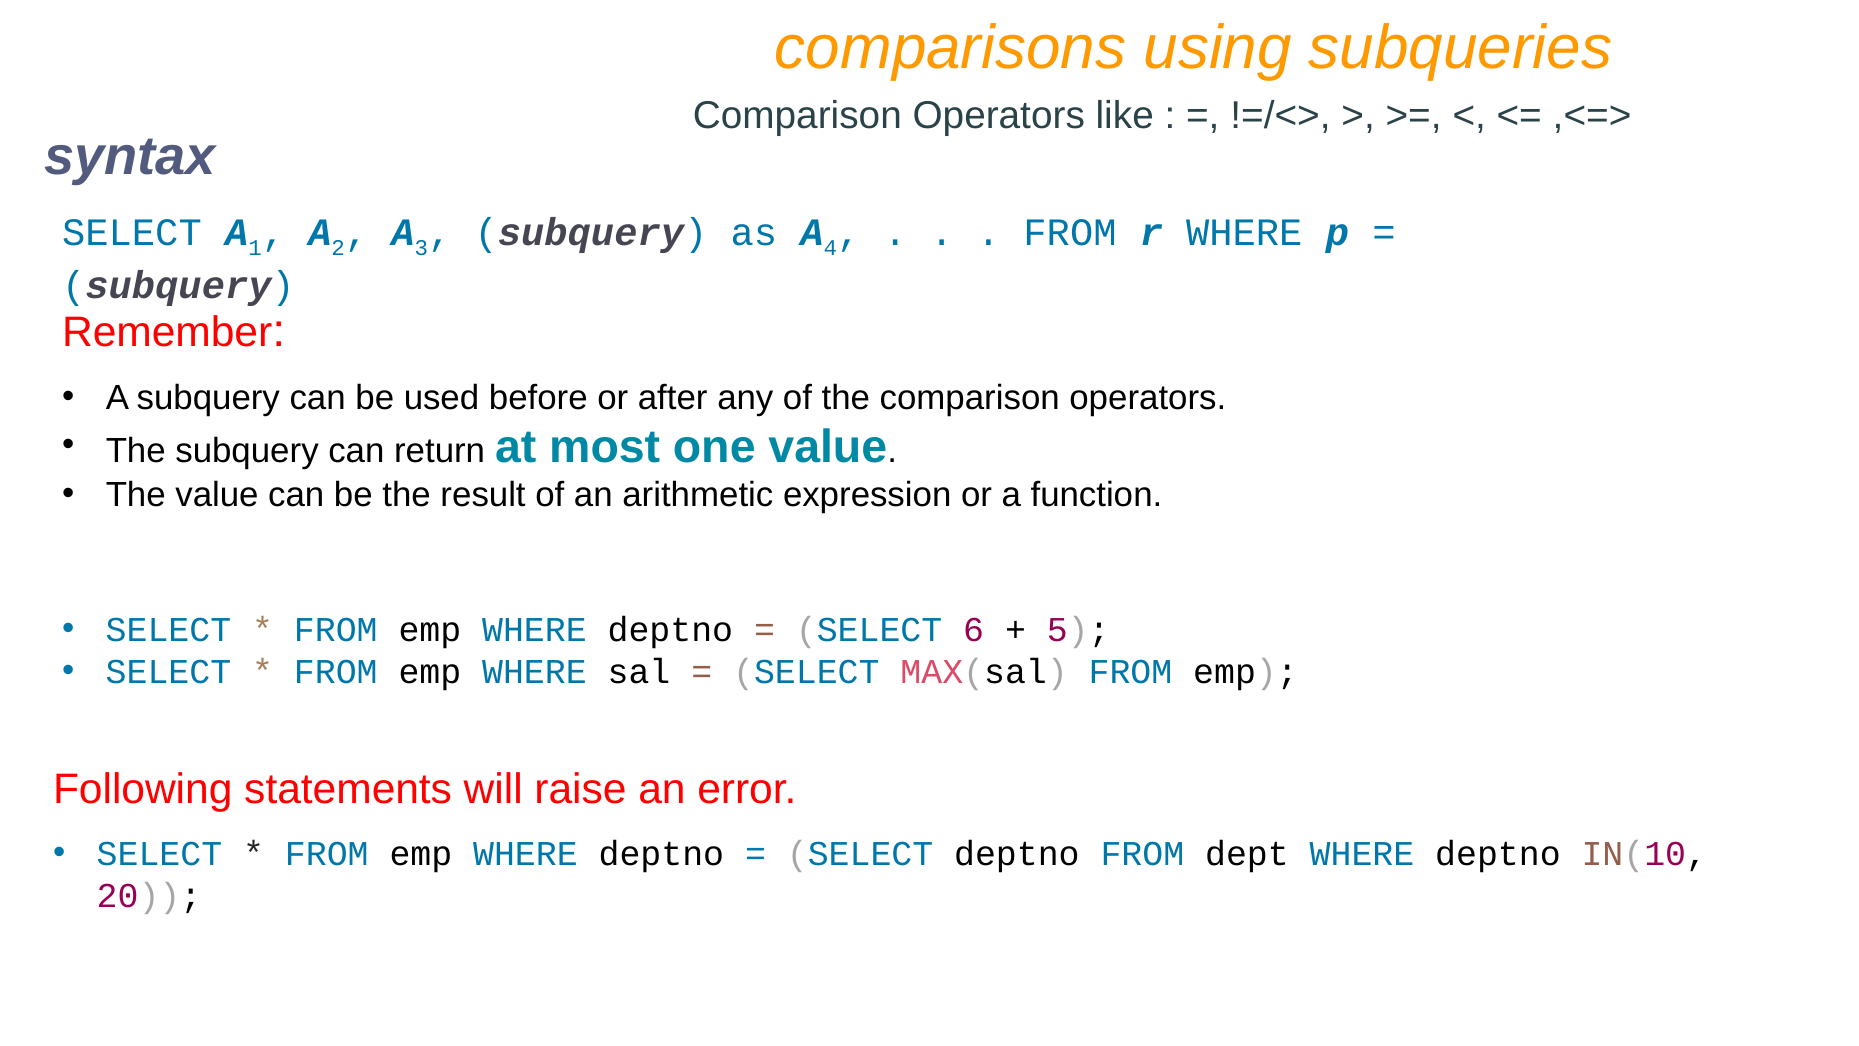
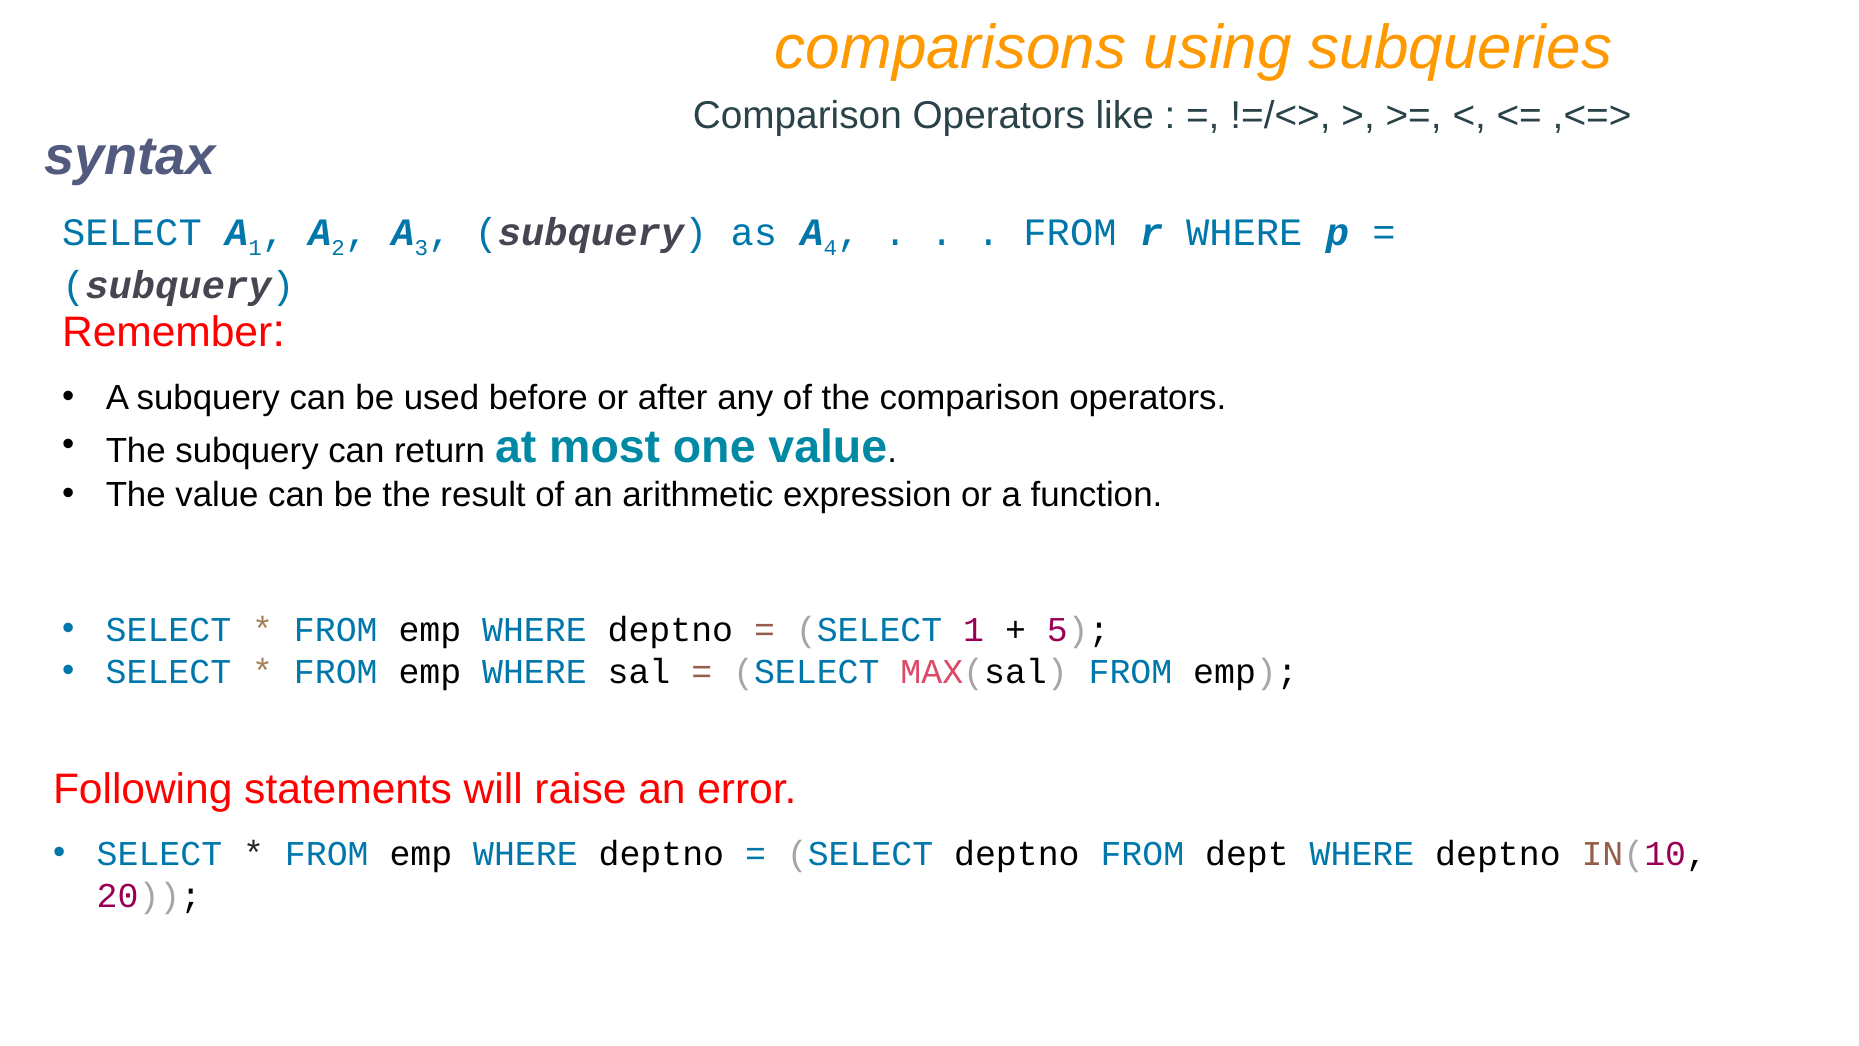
SELECT 6: 6 -> 1 (974, 630)
